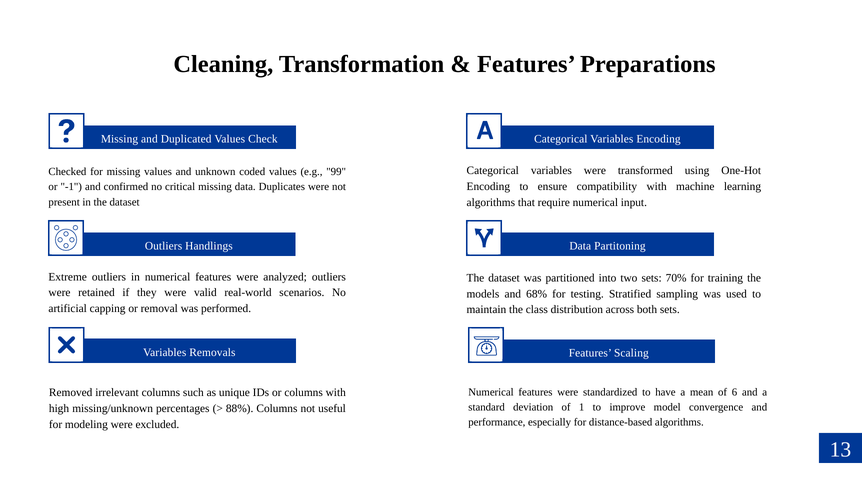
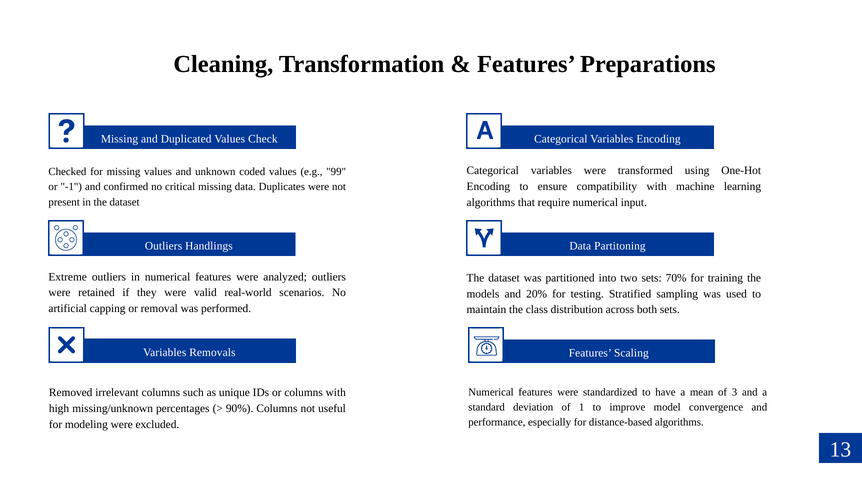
68%: 68% -> 20% (537, 294)
6: 6 -> 3 (735, 392)
88%: 88% -> 90% (240, 409)
